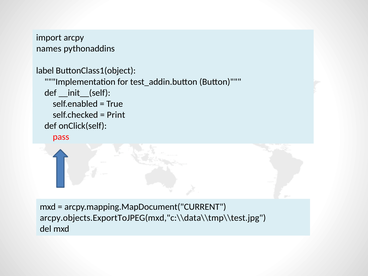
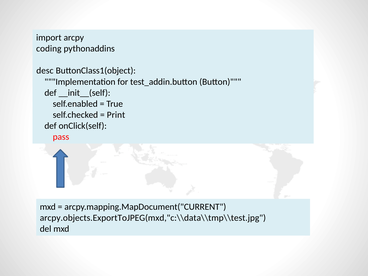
names: names -> coding (49, 49)
label: label -> desc (45, 71)
